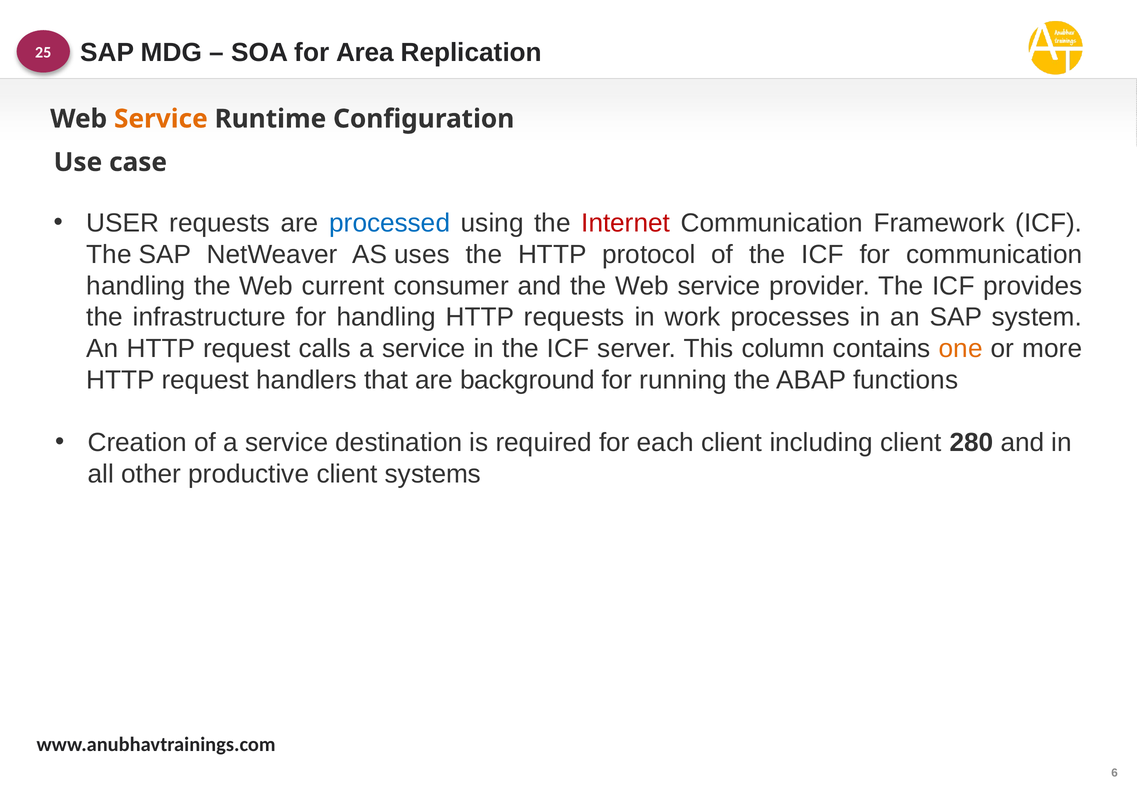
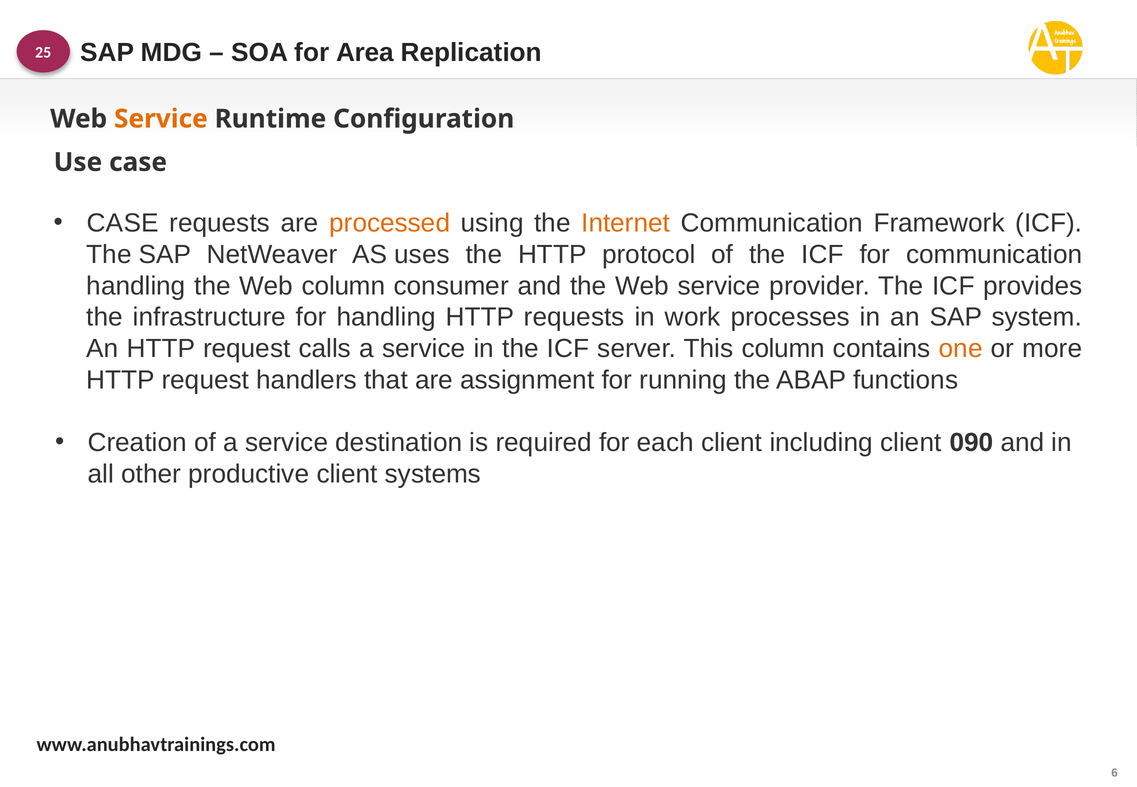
USER: USER -> CASE (123, 223)
processed colour: blue -> orange (390, 223)
Internet colour: red -> orange (626, 223)
Web current: current -> column (343, 286)
background: background -> assignment (527, 380)
280: 280 -> 090 (972, 443)
